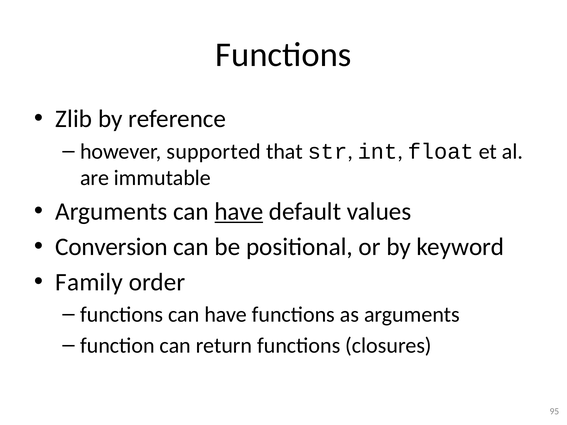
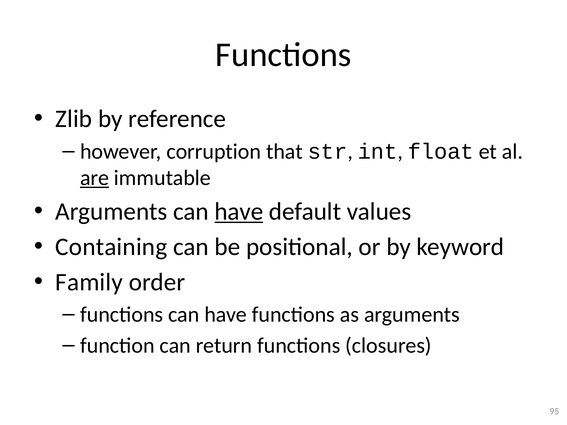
supported: supported -> corruption (214, 152)
are underline: none -> present (95, 178)
Conversion: Conversion -> Containing (111, 247)
